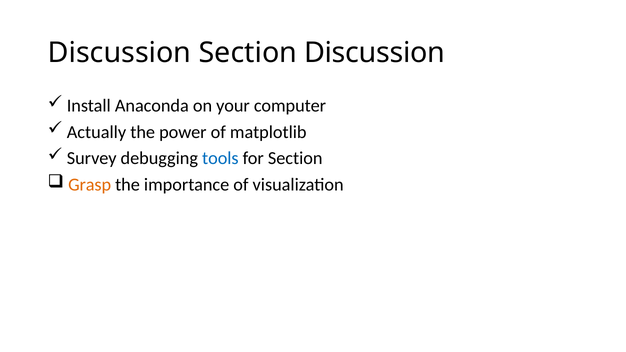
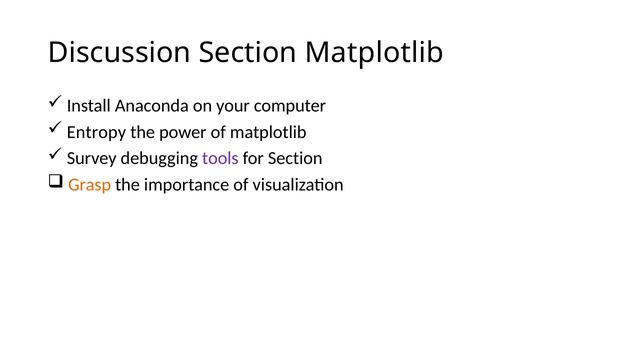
Section Discussion: Discussion -> Matplotlib (374, 53)
Actually: Actually -> Entropy (96, 132)
tools colour: blue -> purple (220, 158)
